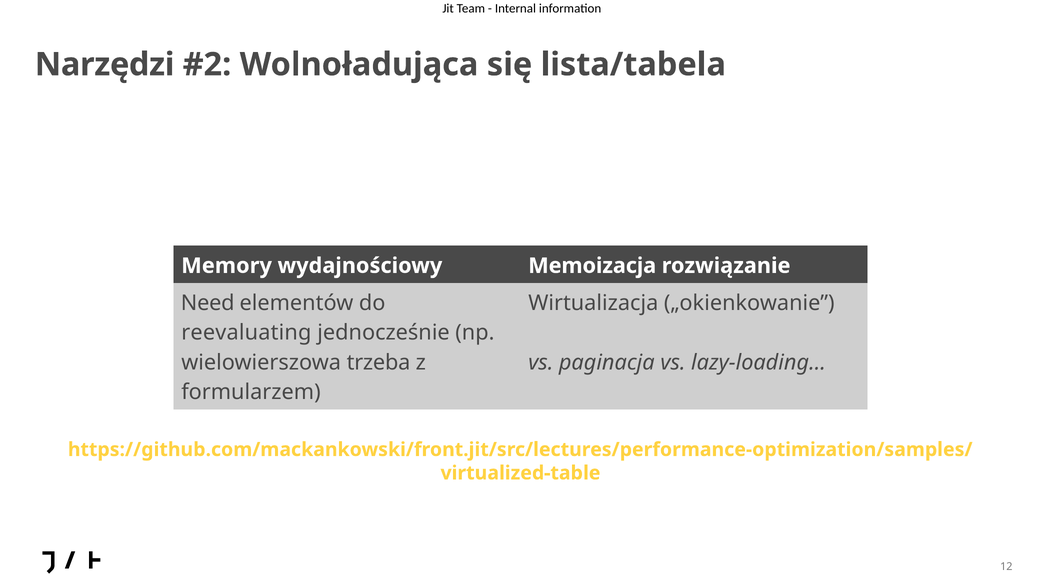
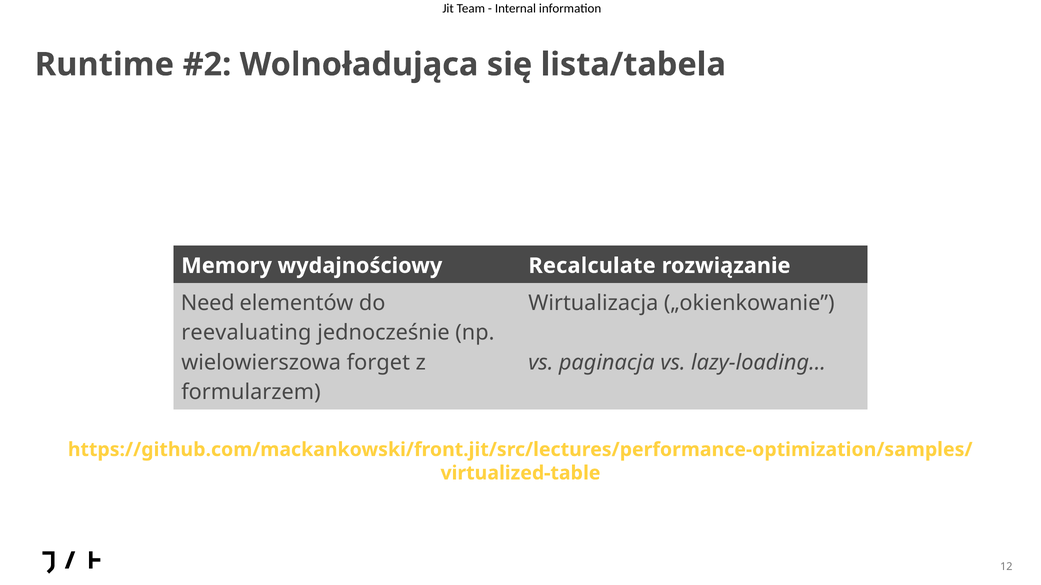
Narzędzi: Narzędzi -> Runtime (104, 65)
Memoizacja: Memoizacja -> Recalculate (592, 266)
trzeba: trzeba -> forget (378, 363)
